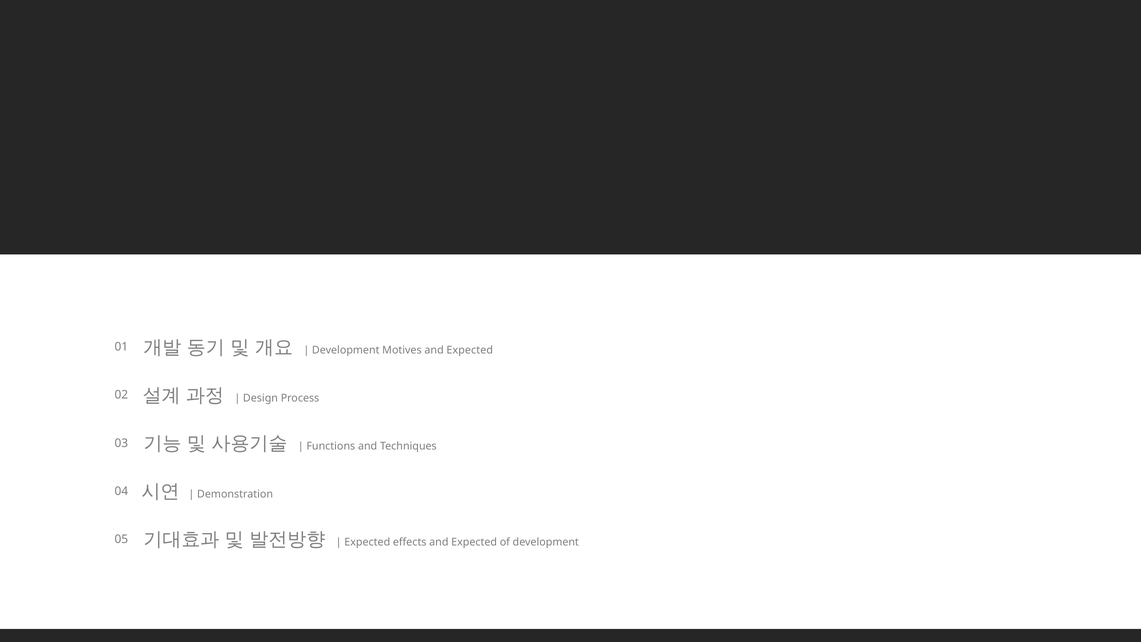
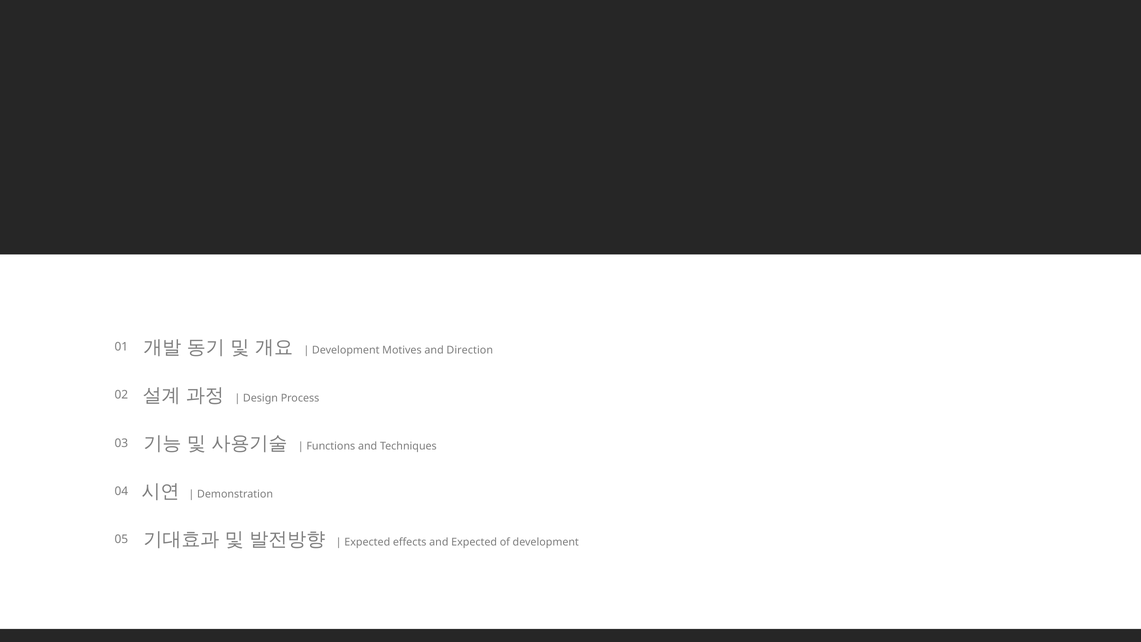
Motives and Expected: Expected -> Direction (470, 350)
